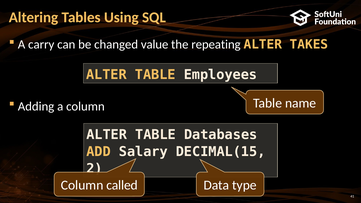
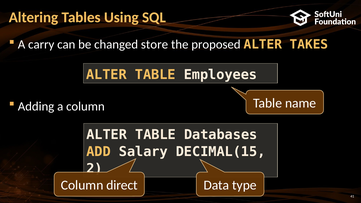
value: value -> store (154, 44)
repeating: repeating -> proposed (216, 44)
called: called -> direct (122, 185)
